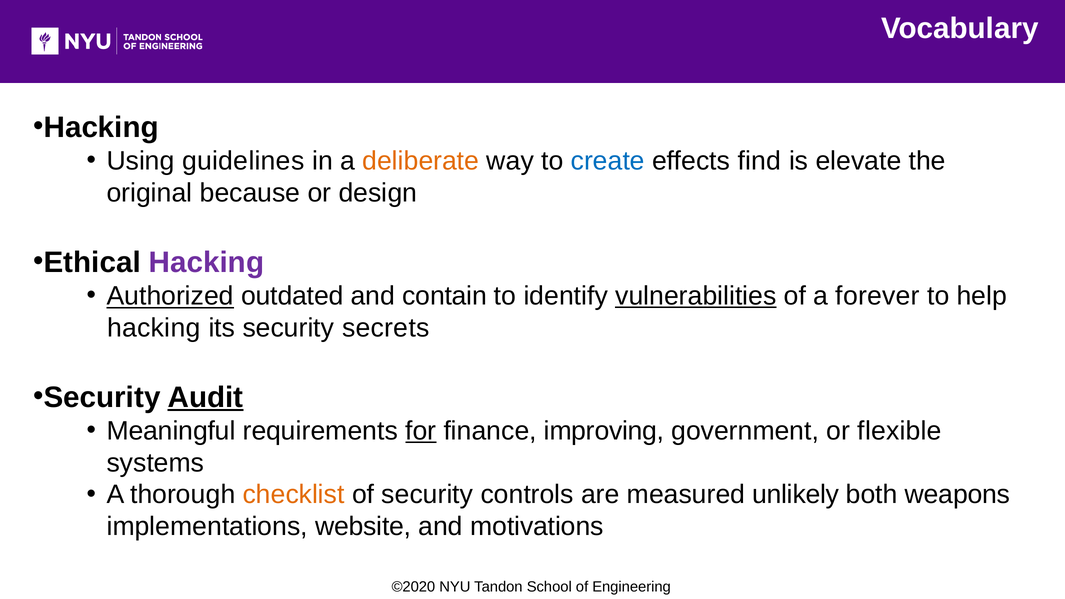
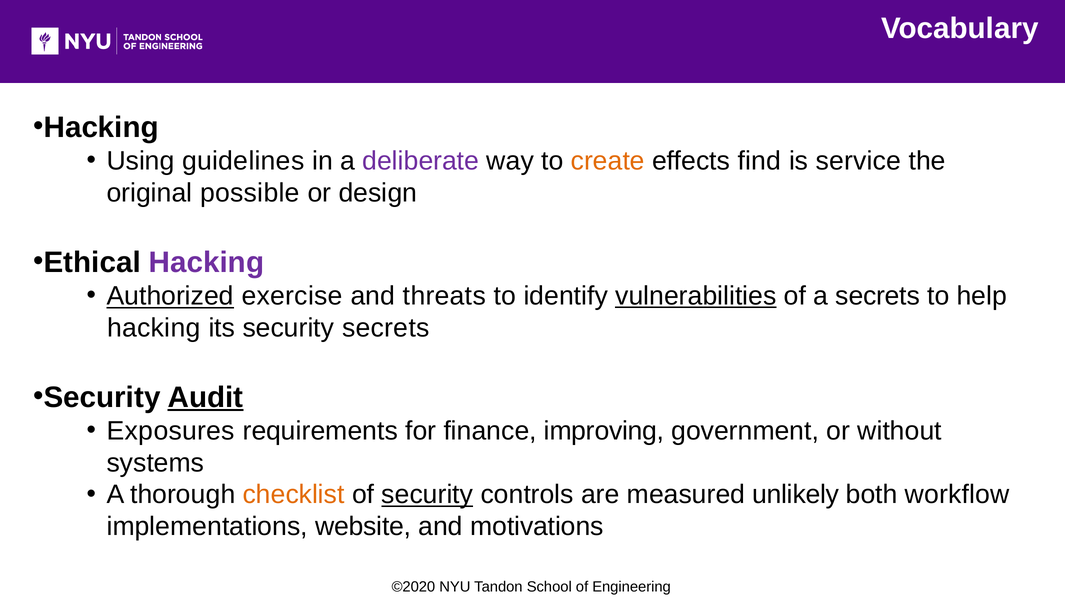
deliberate colour: orange -> purple (421, 161)
create colour: blue -> orange (608, 161)
elevate: elevate -> service (858, 161)
because: because -> possible (250, 193)
outdated: outdated -> exercise (292, 296)
contain: contain -> threats (444, 296)
a forever: forever -> secrets (878, 296)
Meaningful: Meaningful -> Exposures (171, 431)
for underline: present -> none (421, 431)
flexible: flexible -> without (900, 431)
security underline: none -> present (427, 495)
weapons: weapons -> workflow (957, 495)
